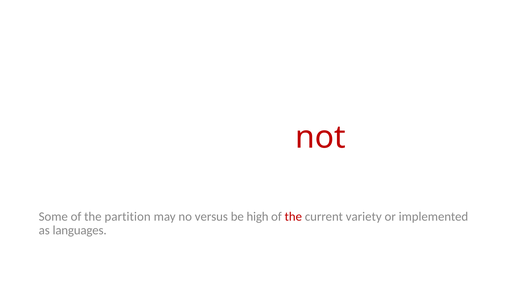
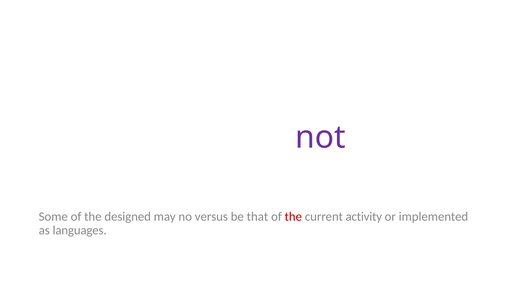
not colour: red -> purple (320, 137)
partition: partition -> designed (128, 217)
high: high -> that (257, 217)
variety: variety -> activity (364, 217)
